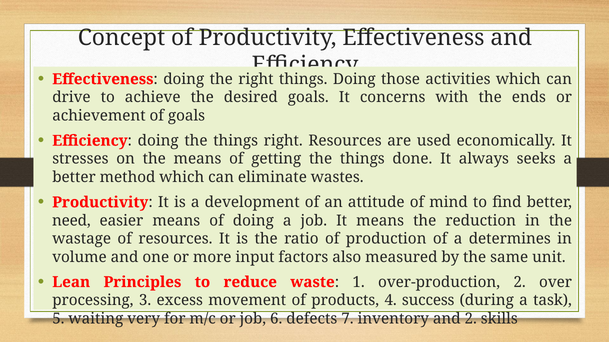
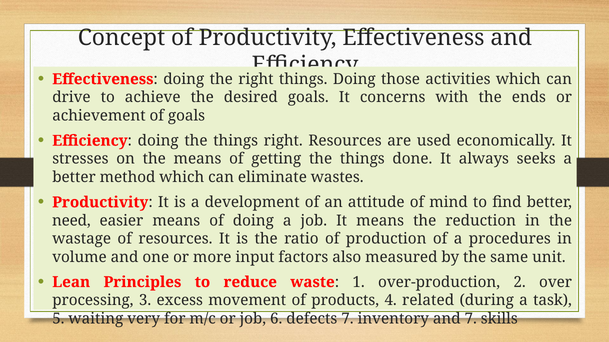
determines: determines -> procedures (510, 239)
success: success -> related (428, 301)
and 2: 2 -> 7 (471, 319)
